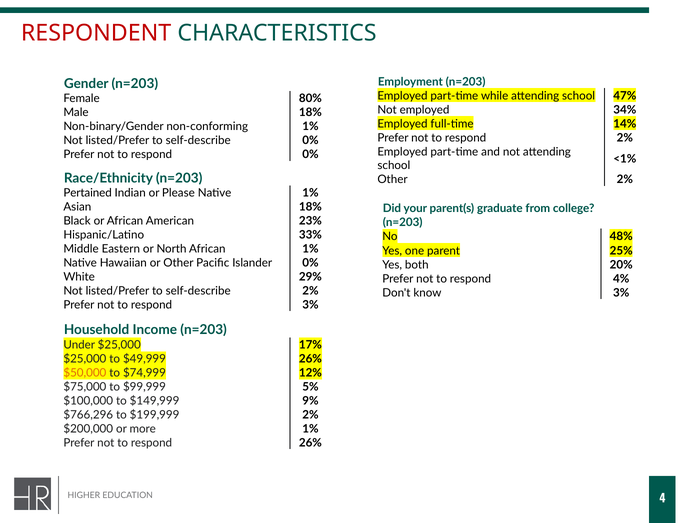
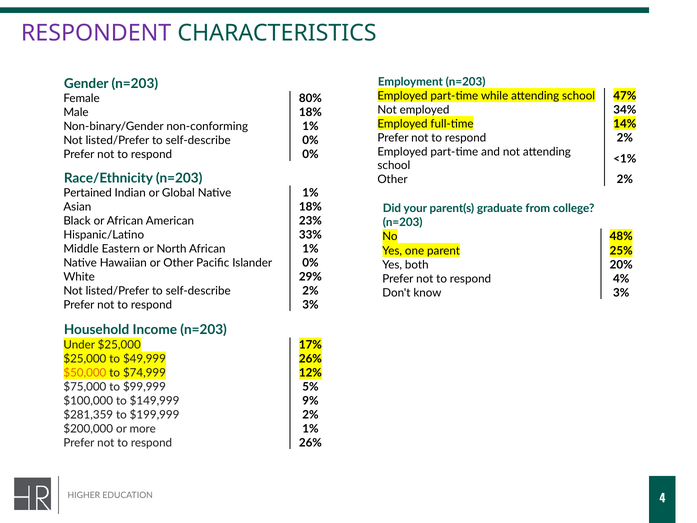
RESPONDENT colour: red -> purple (96, 33)
Please: Please -> Global (178, 193)
$766,296: $766,296 -> $281,359 (88, 415)
